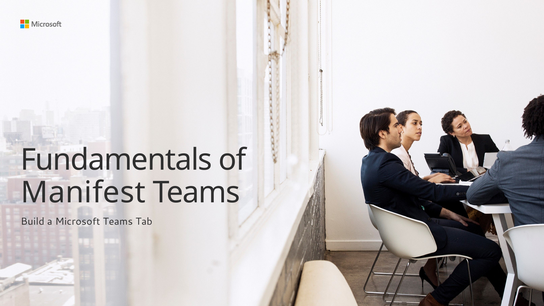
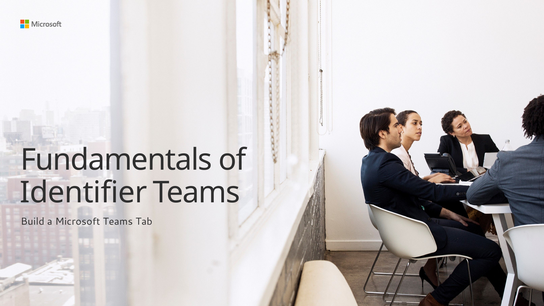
Manifest: Manifest -> Identifier (84, 192)
